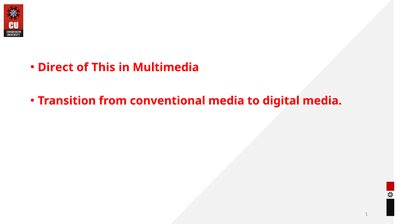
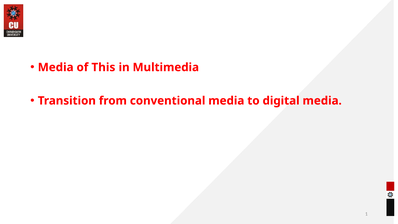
Direct: Direct -> Media (56, 67)
